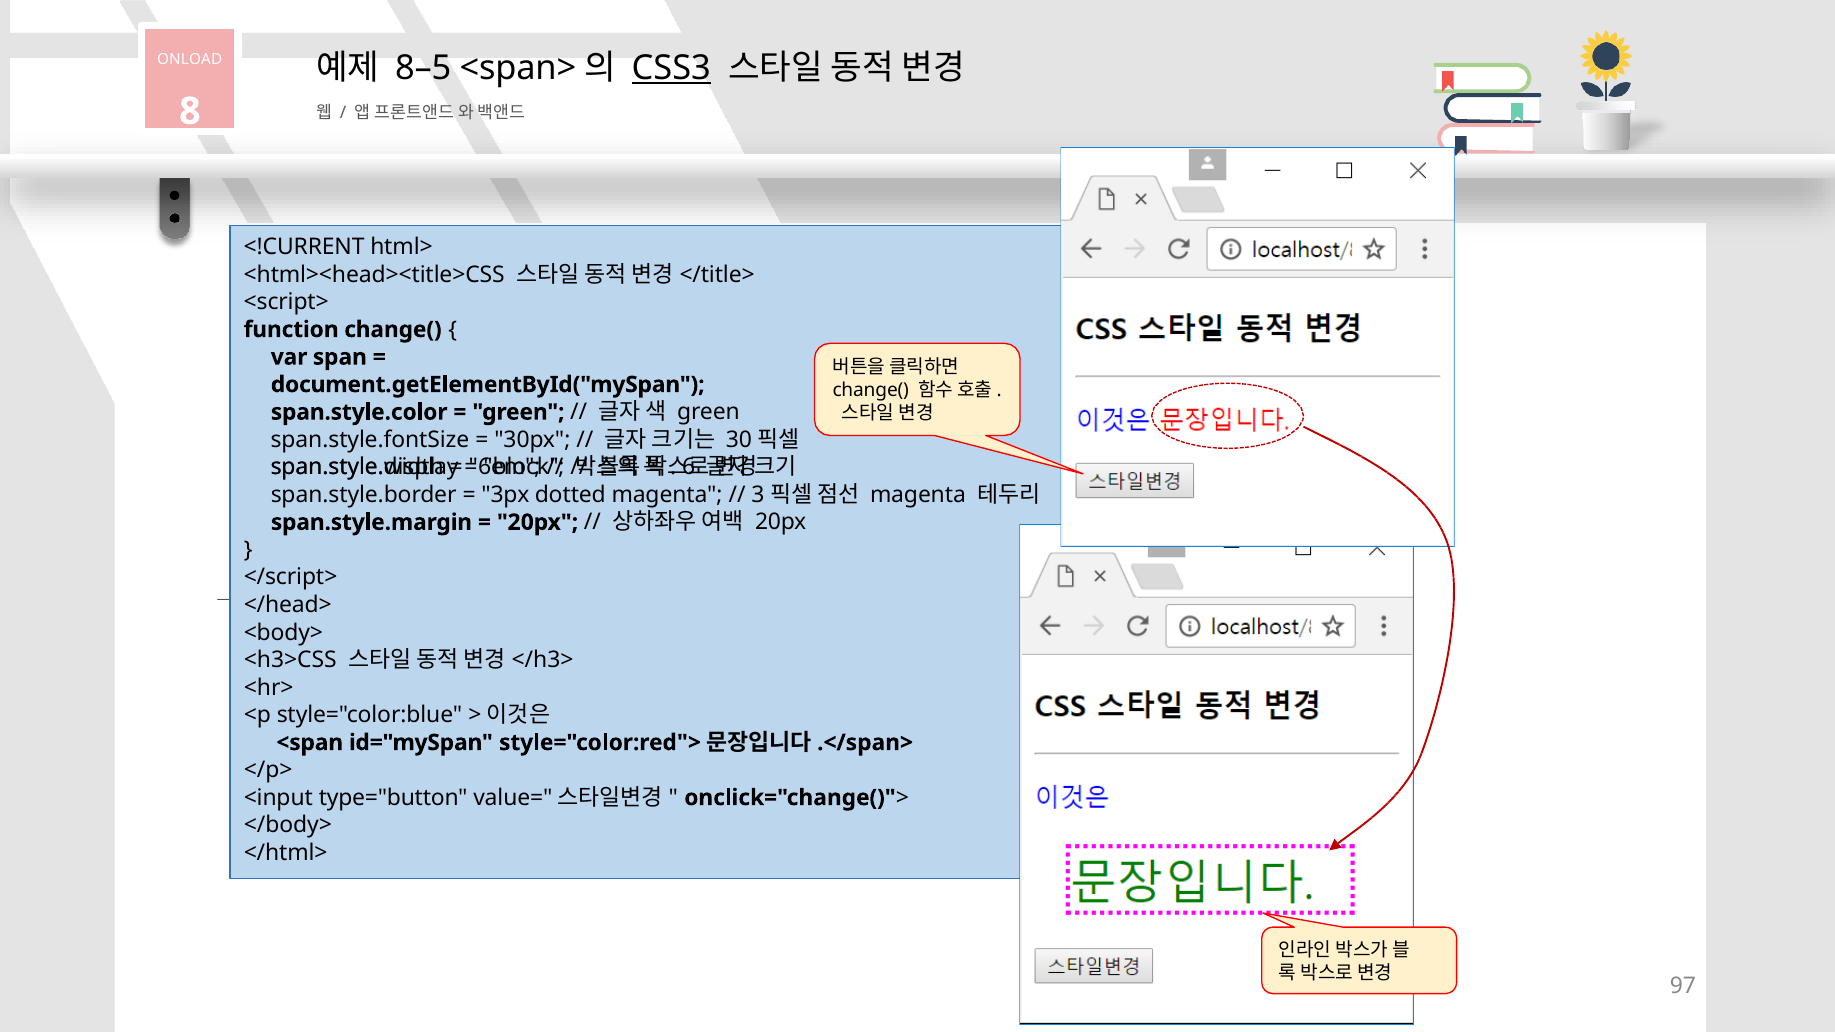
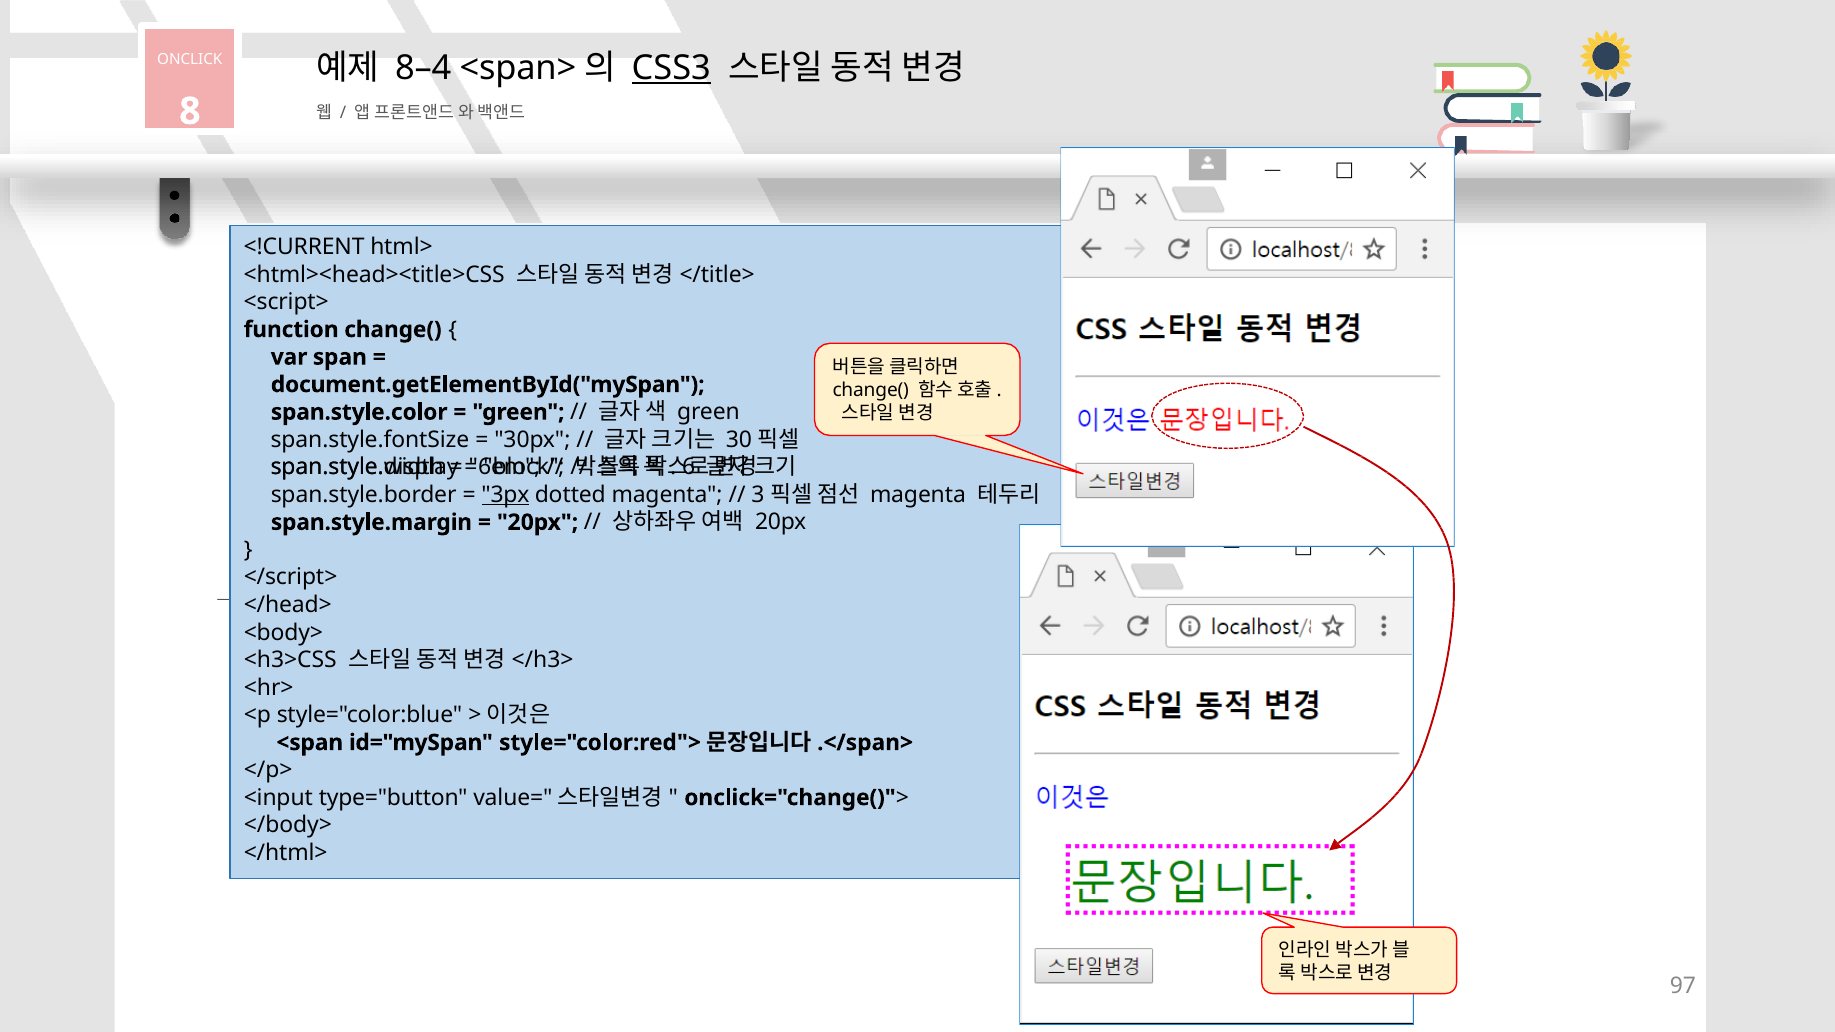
ONLOAD: ONLOAD -> ONCLICK (190, 59)
8–5: 8–5 -> 8–4 (423, 68)
3px underline: none -> present (505, 495)
